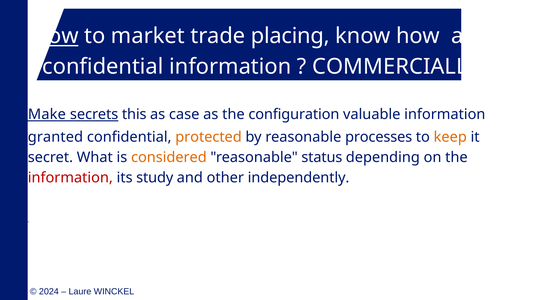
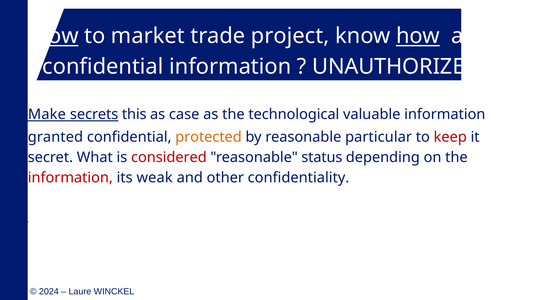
placing: placing -> project (290, 36)
how underline: none -> present (418, 36)
COMMERCIALLY: COMMERCIALLY -> UNAUTHORIZED (396, 67)
configuration: configuration -> technological (294, 114)
processes: processes -> particular (379, 137)
keep colour: orange -> red (450, 137)
considered colour: orange -> red (169, 157)
study: study -> weak (155, 178)
independently: independently -> confidentiality (298, 178)
